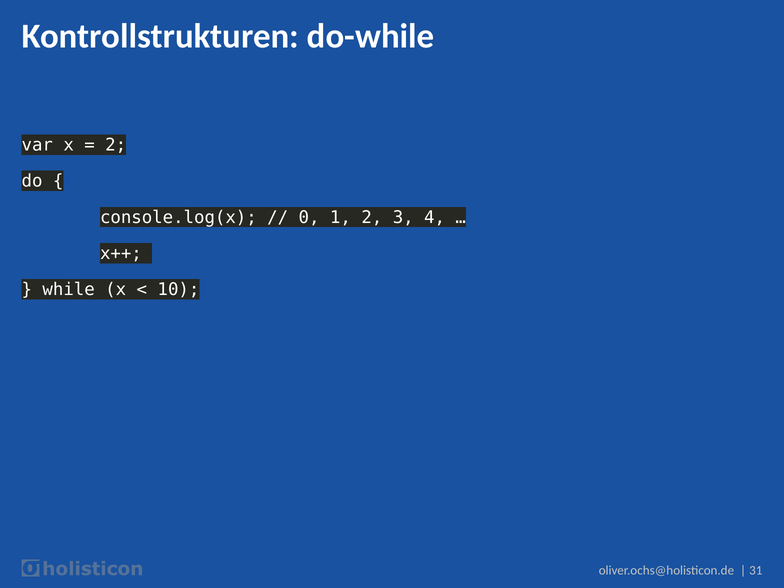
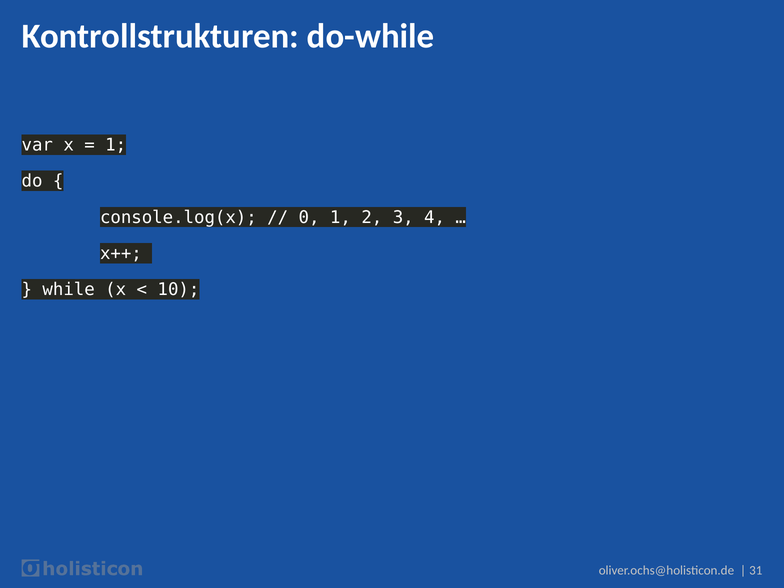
2: 2 -> 1 (116, 145)
